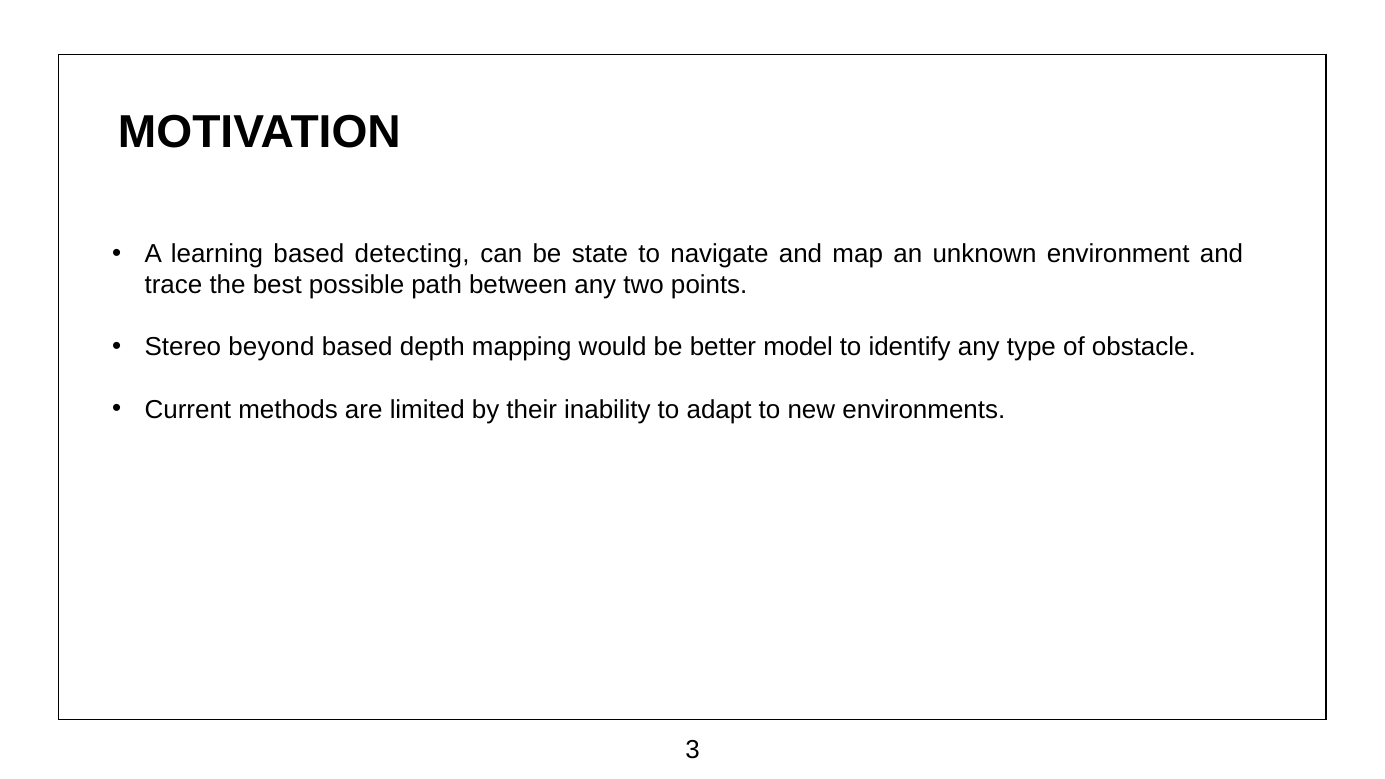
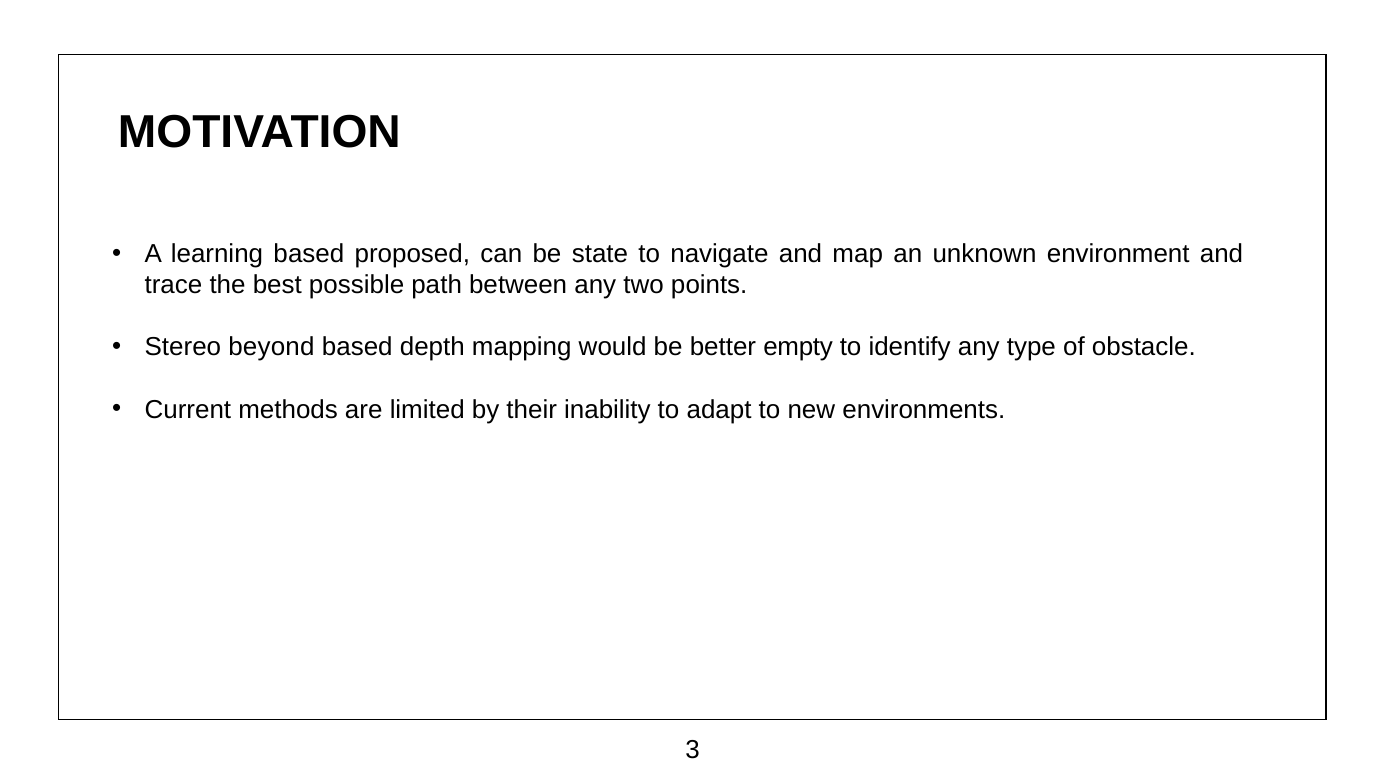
detecting: detecting -> proposed (412, 254)
model: model -> empty (798, 347)
